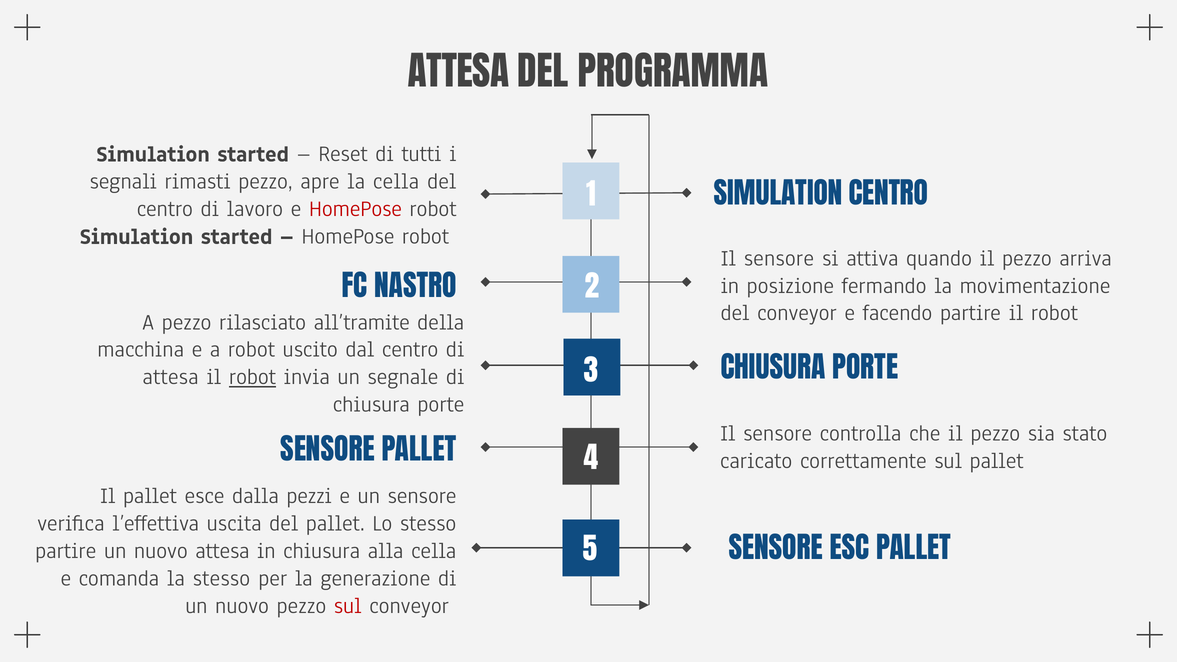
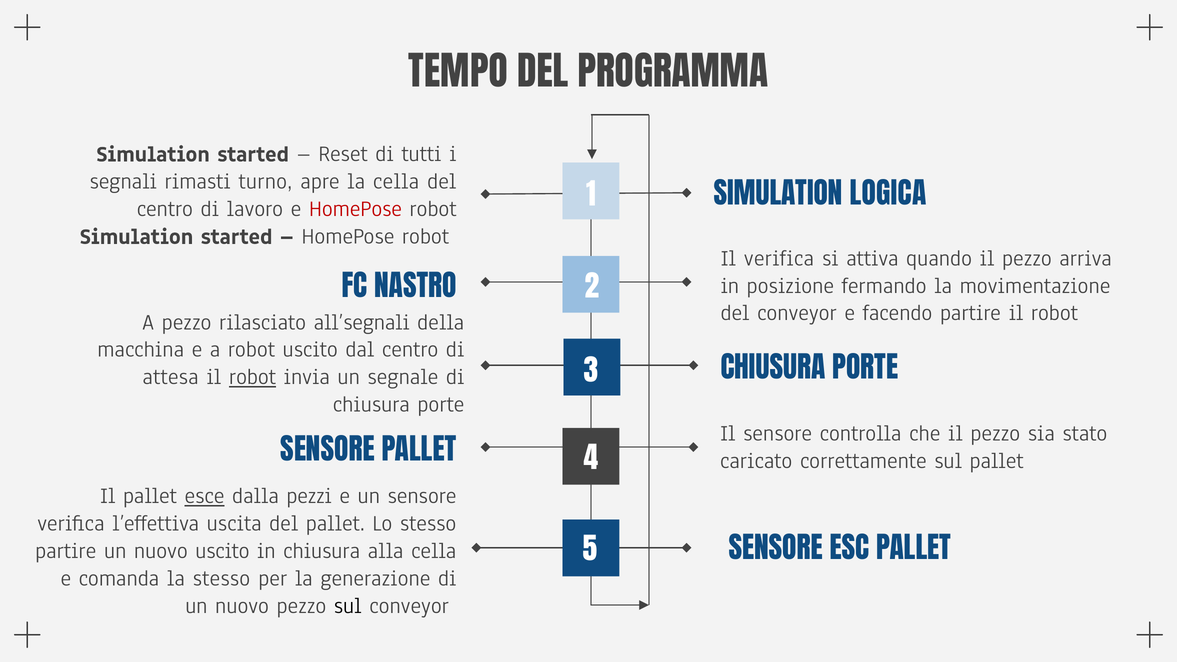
ATTESA: ATTESA -> TEMPO (458, 74)
rimasti pezzo: pezzo -> turno (265, 181)
SIMULATION CENTRO: CENTRO -> LOGICA (888, 195)
sensore: sensore -> verifica (779, 258)
all’tramite: all’tramite -> all’segnali (362, 322)
esce underline: none -> present (204, 496)
nuovo attesa: attesa -> uscito (222, 551)
sul colour: red -> black (348, 606)
